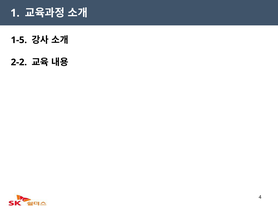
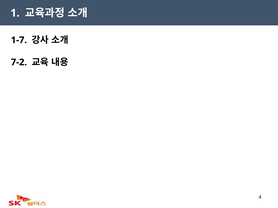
1-5: 1-5 -> 1-7 (19, 40)
2-2: 2-2 -> 7-2 (19, 62)
